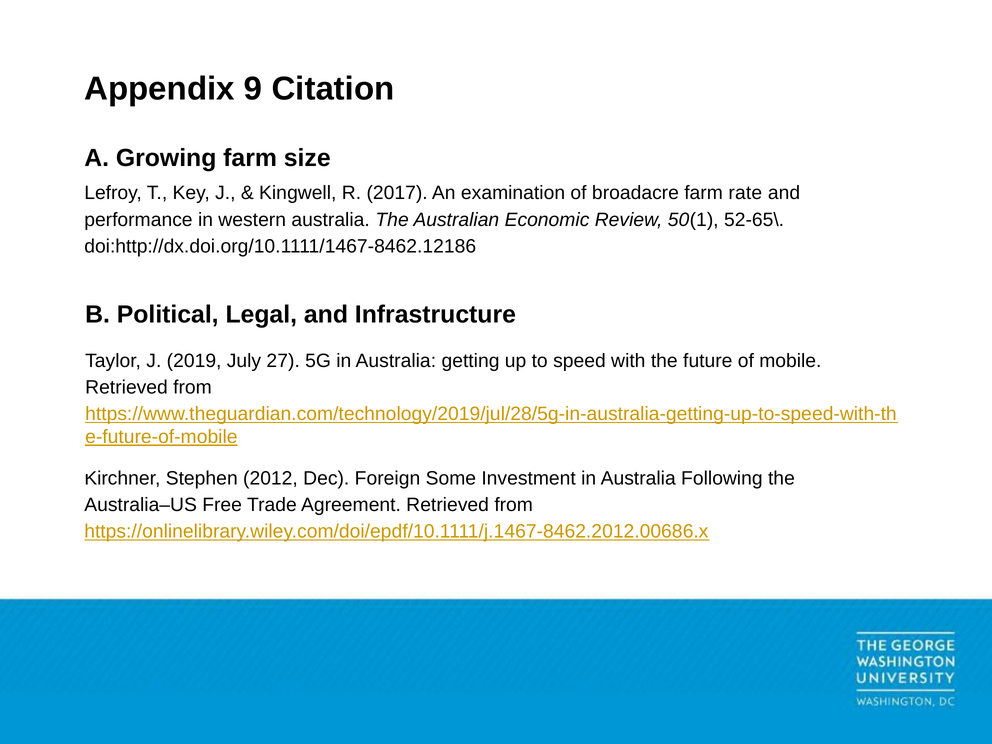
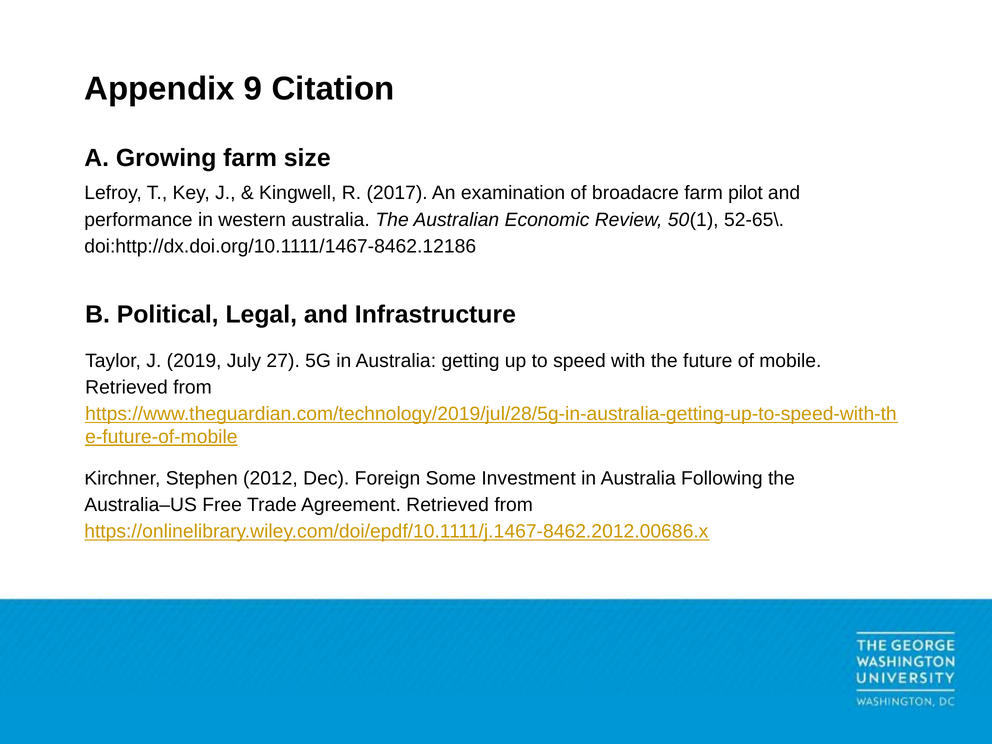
rate: rate -> pilot (745, 193)
